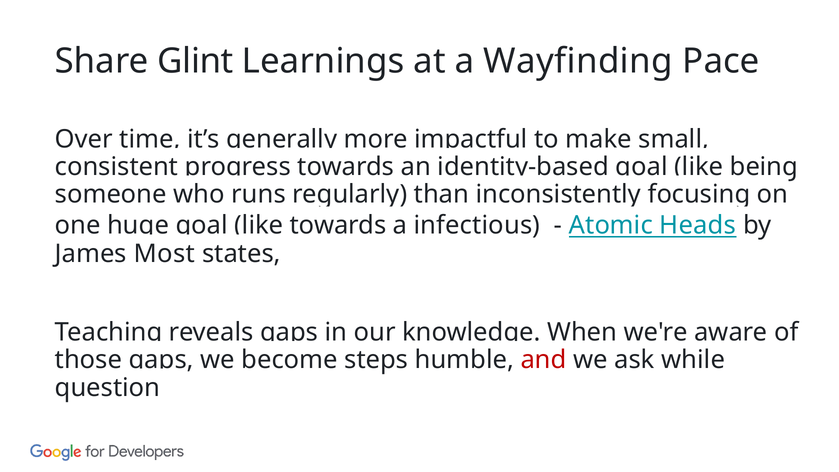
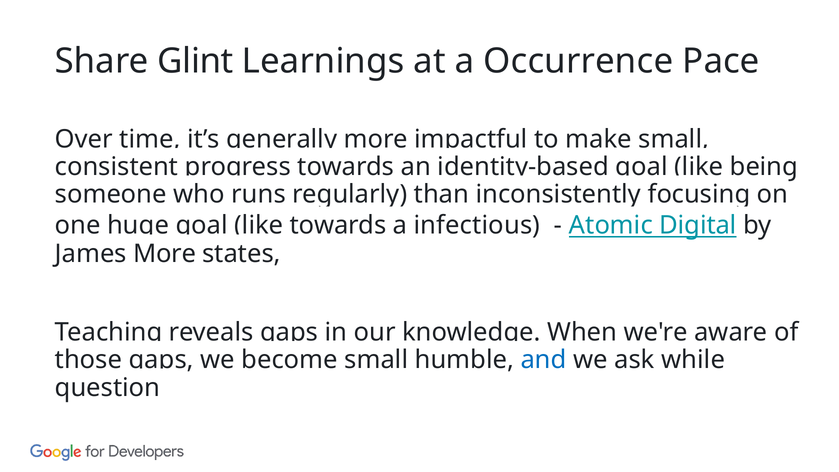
Wayfinding: Wayfinding -> Occurrence (578, 61)
Heads: Heads -> Digital (698, 225)
James Most: Most -> More (165, 254)
become steps: steps -> small (376, 360)
and colour: red -> blue (544, 360)
